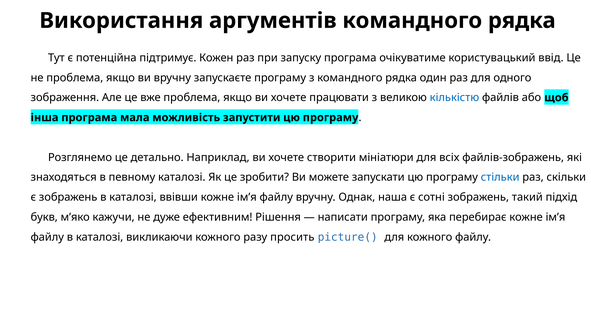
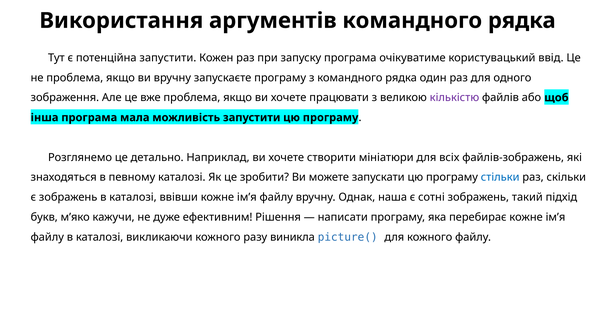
потенційна підтримує: підтримує -> запустити (168, 58)
кількістю colour: blue -> purple (454, 98)
просить: просить -> виникла (292, 237)
